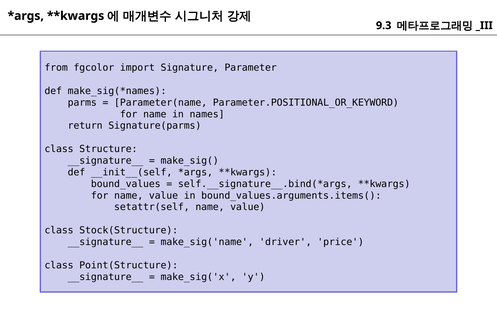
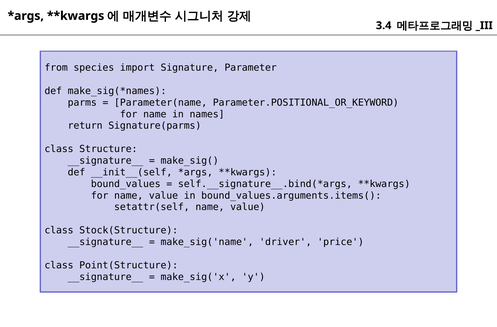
9.3: 9.3 -> 3.4 (384, 25)
fgcolor: fgcolor -> species (94, 68)
